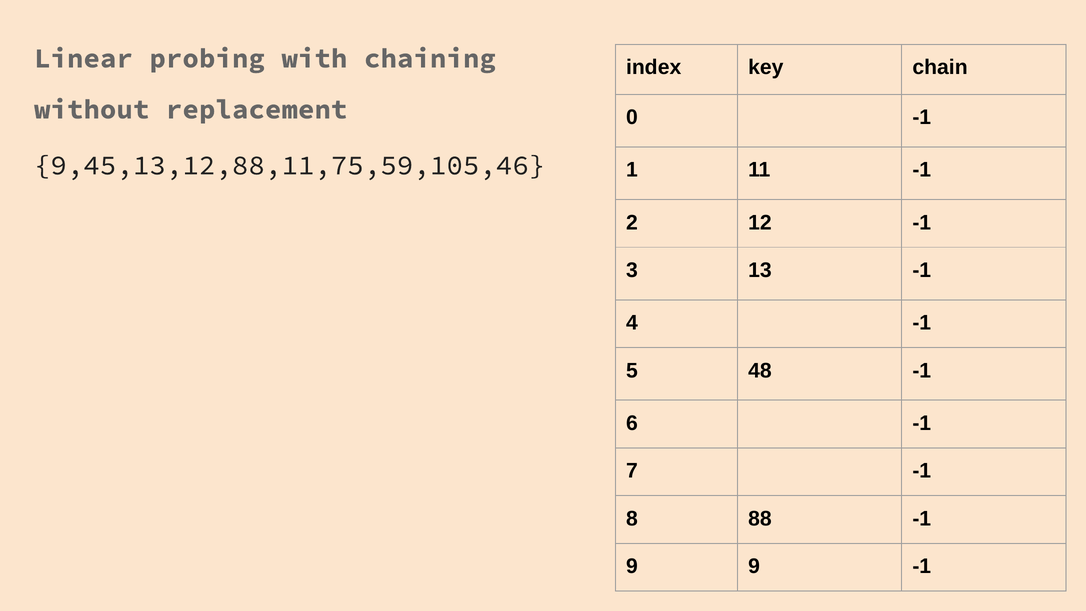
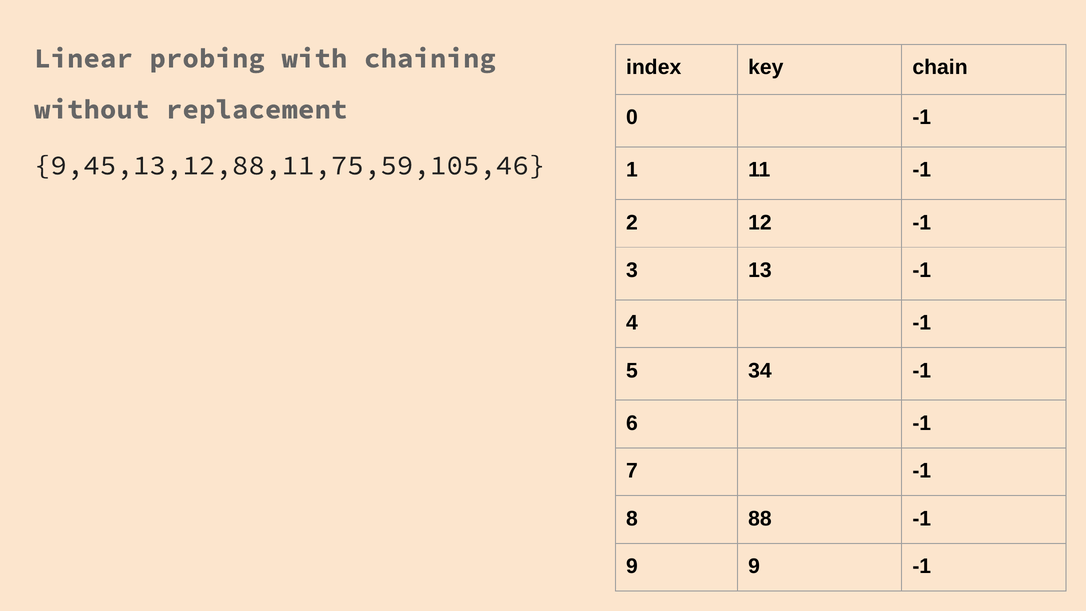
48: 48 -> 34 (760, 371)
